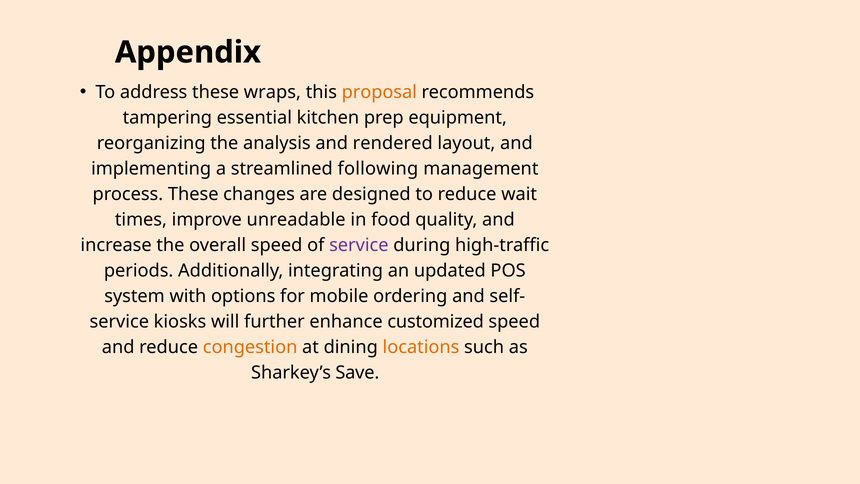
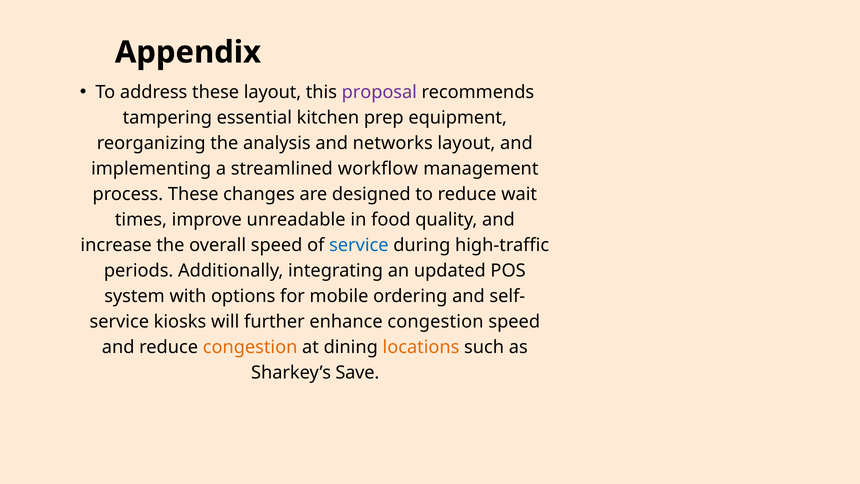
these wraps: wraps -> layout (272, 92)
proposal colour: orange -> purple (379, 92)
rendered: rendered -> networks (393, 143)
following: following -> workflow (378, 169)
service colour: purple -> blue (359, 245)
enhance customized: customized -> congestion (435, 322)
